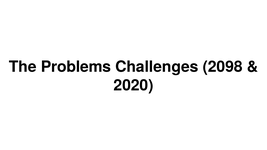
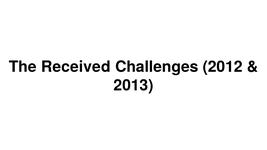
Problems: Problems -> Received (76, 67)
2098: 2098 -> 2012 (223, 67)
2020: 2020 -> 2013 (133, 86)
